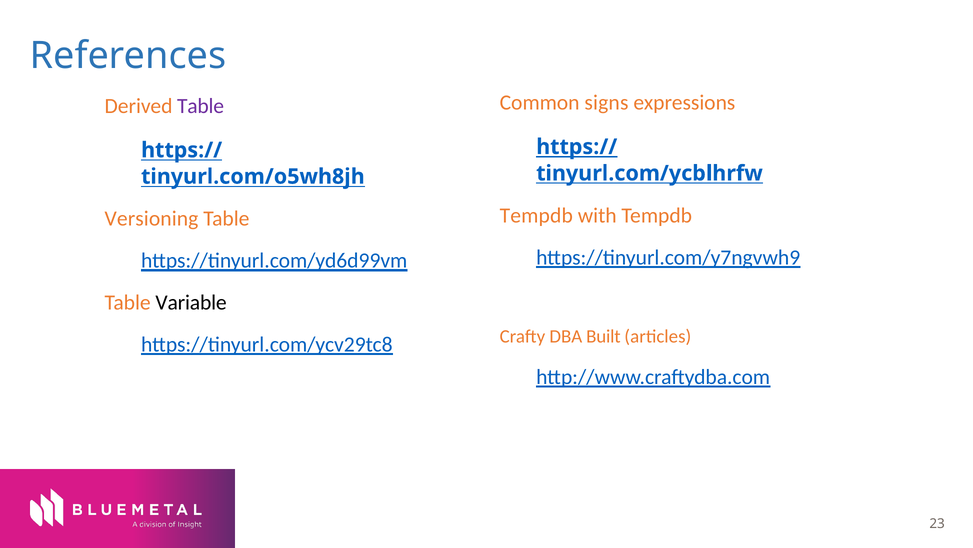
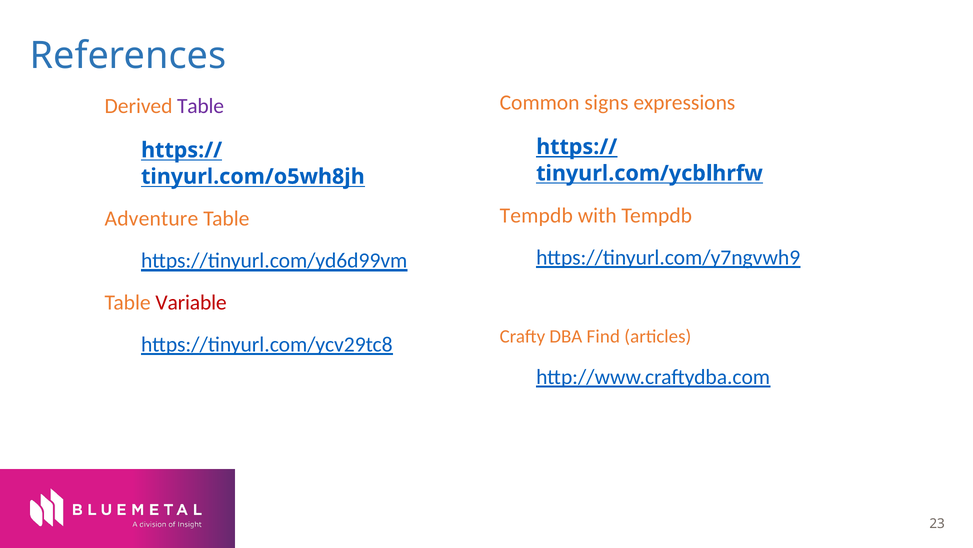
Versioning: Versioning -> Adventure (151, 219)
Variable colour: black -> red (191, 302)
Built: Built -> Find (603, 336)
